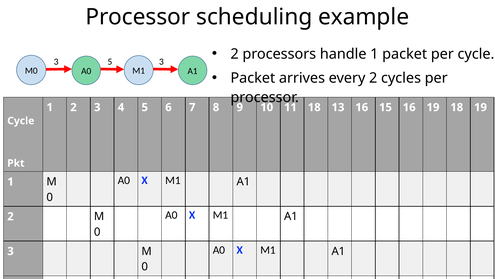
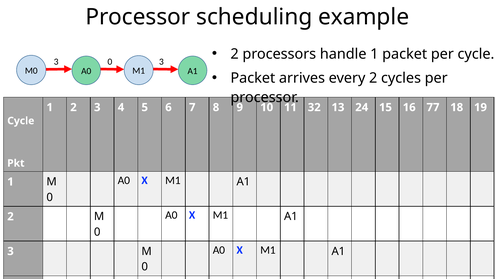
3 5: 5 -> 0 (110, 62)
11 18: 18 -> 32 (314, 107)
13 16: 16 -> 24 (362, 107)
16 19: 19 -> 77 (433, 107)
